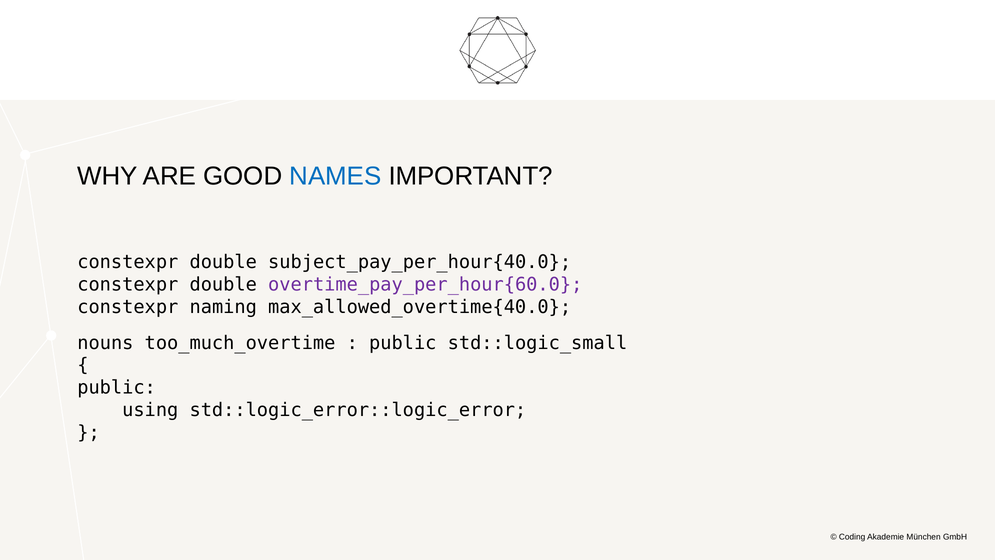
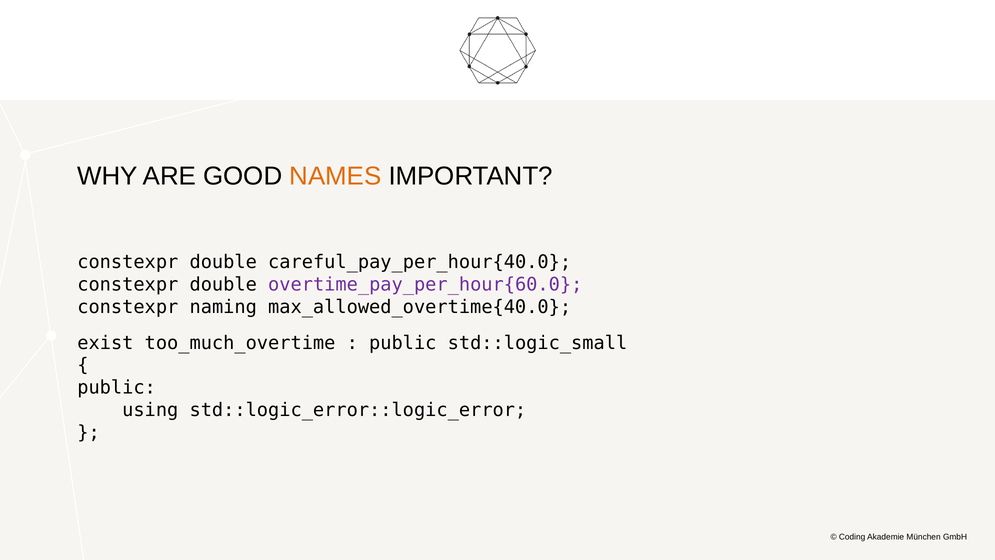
NAMES colour: blue -> orange (335, 176)
subject_pay_per_hour{40.0: subject_pay_per_hour{40.0 -> careful_pay_per_hour{40.0 (420, 262)
nouns: nouns -> exist (105, 343)
